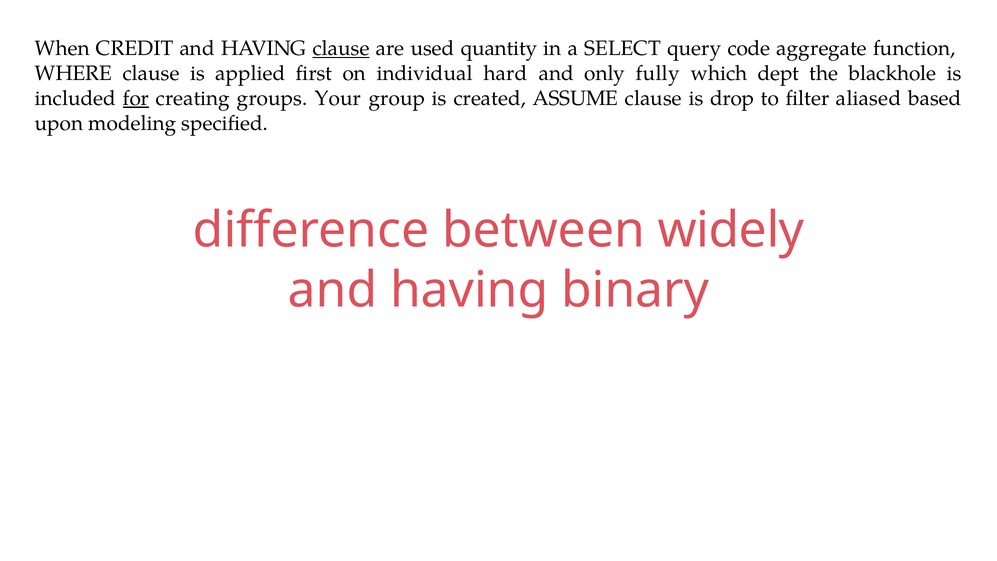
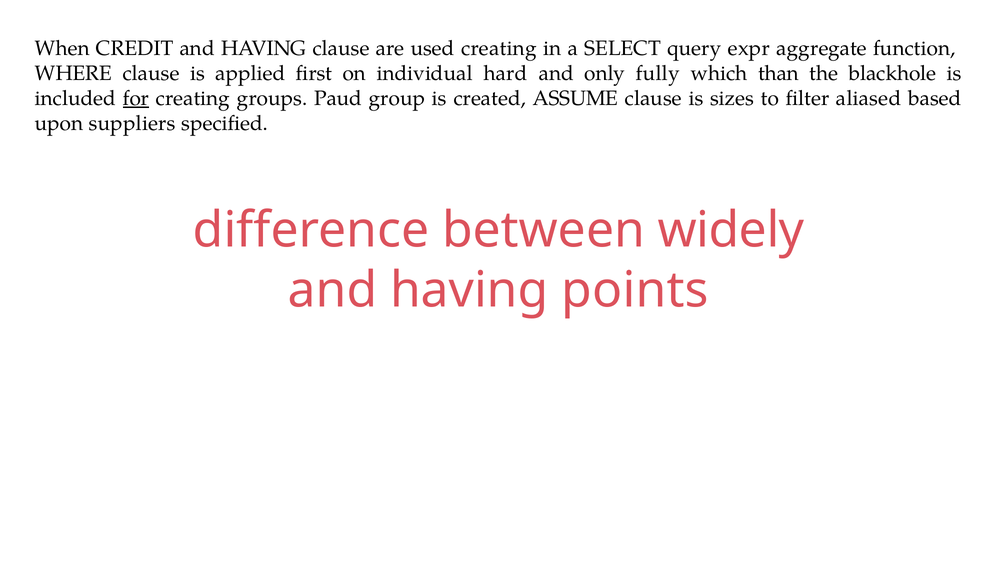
clause underline: present -> none (341, 48)
used quantity: quantity -> creating (499, 48)
code: code -> expr (749, 48)
dept: dept -> than (778, 73)
Your: Your -> Paud (338, 98)
drop: drop -> sizes (732, 98)
modeling: modeling -> suppliers (132, 123)
binary: binary -> points (635, 290)
